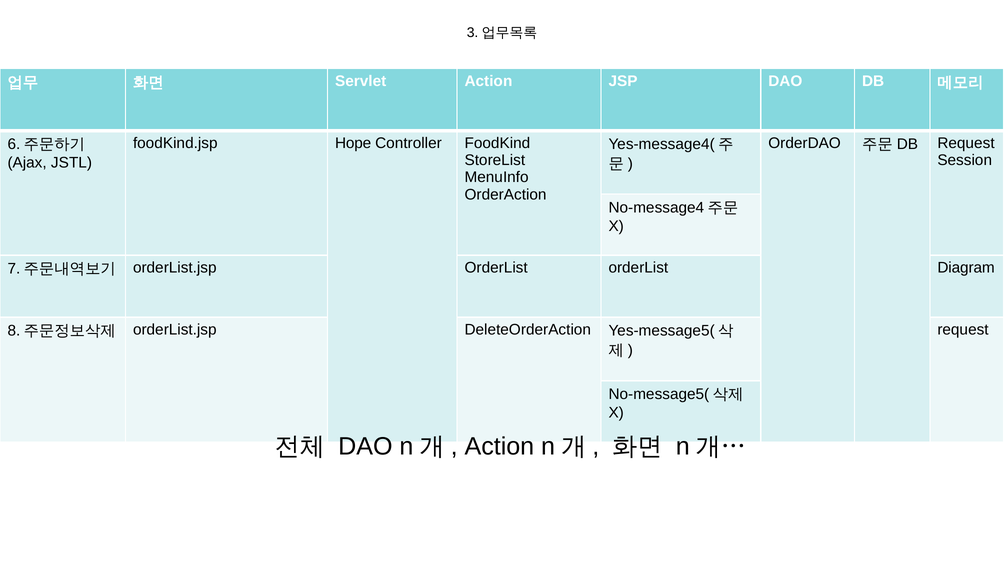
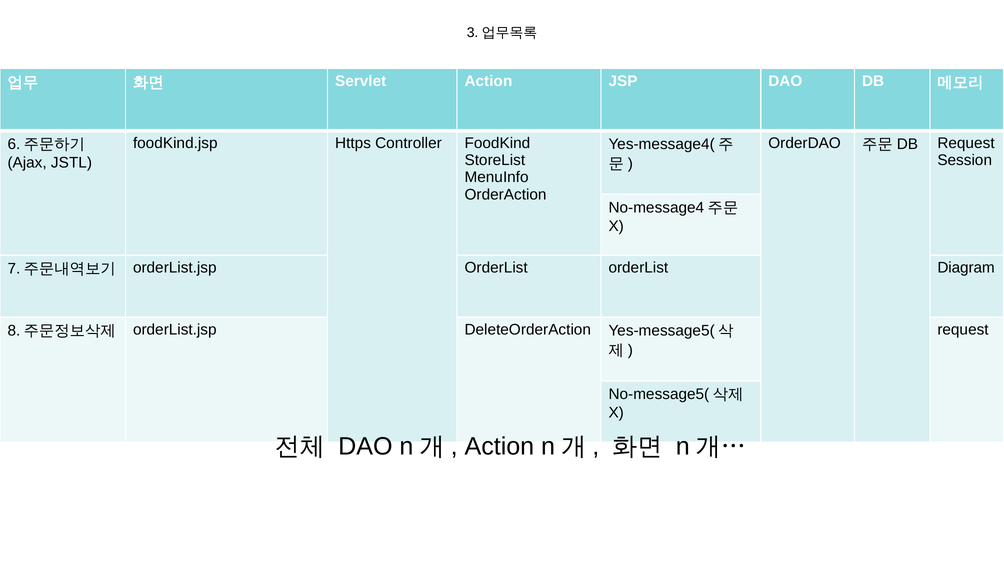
Hope: Hope -> Https (353, 143)
